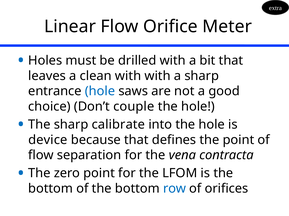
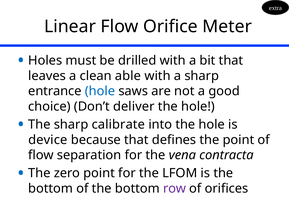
clean with: with -> able (128, 76)
couple: couple -> deliver (134, 107)
row colour: blue -> purple (174, 189)
